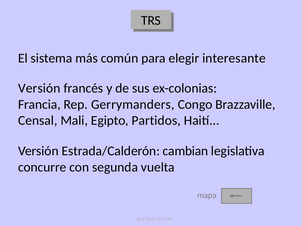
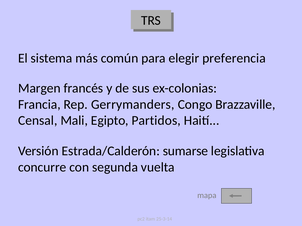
interesante: interesante -> preferencia (234, 58)
Versión: Versión -> Margen (39, 89)
cambian: cambian -> sumarse (185, 151)
